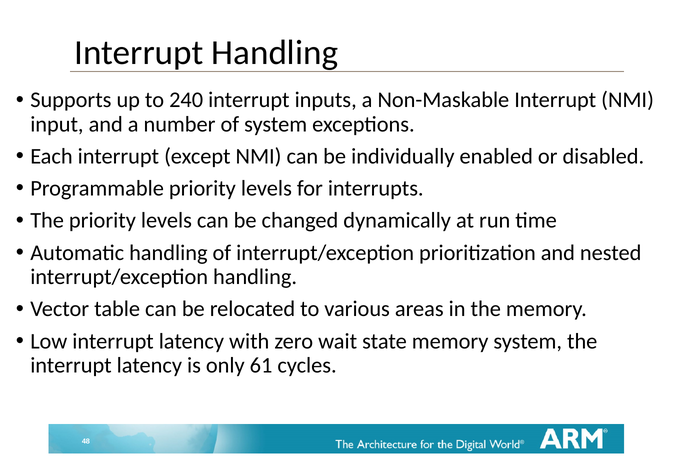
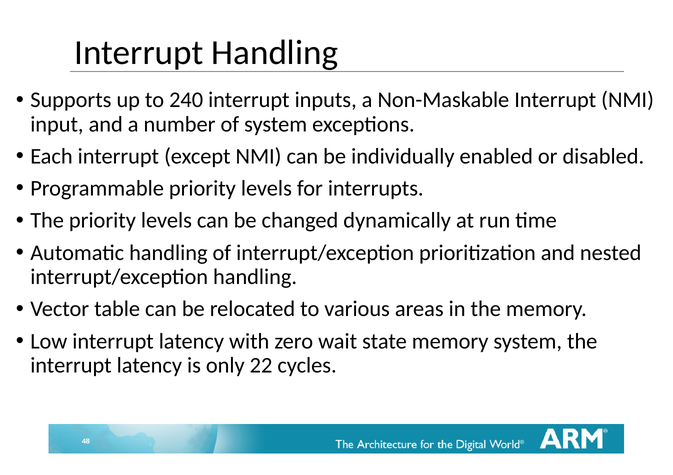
61: 61 -> 22 (261, 366)
